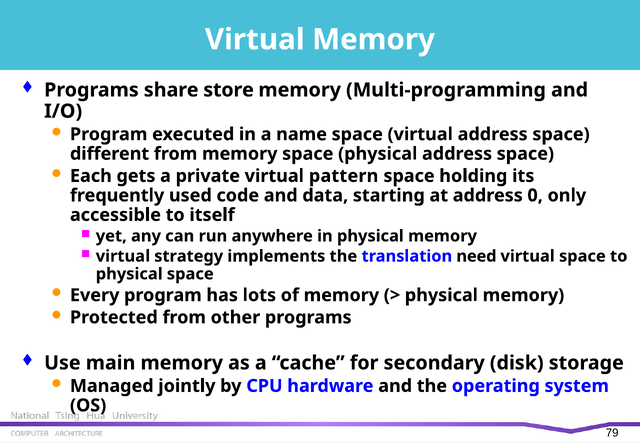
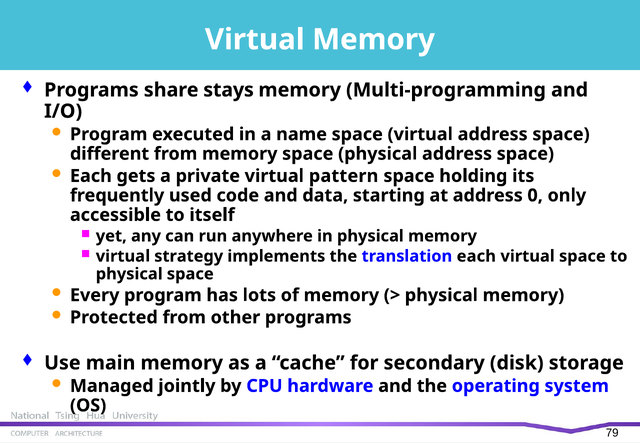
store: store -> stays (229, 90)
translation need: need -> each (476, 256)
